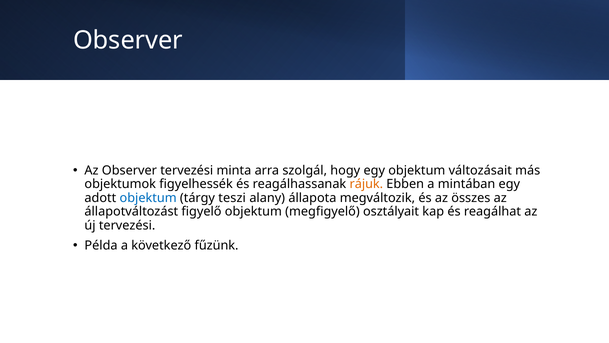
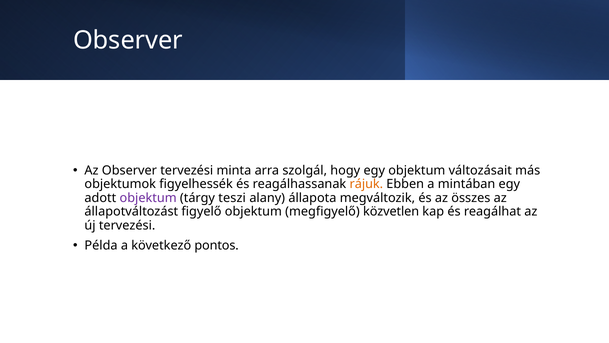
objektum colour: blue -> purple (148, 198)
osztályait: osztályait -> közvetlen (391, 211)
fűzünk: fűzünk -> pontos (217, 245)
